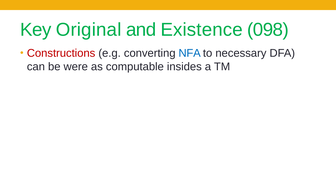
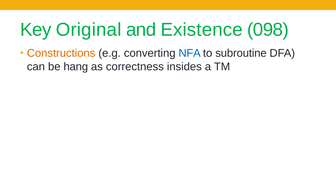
Constructions colour: red -> orange (61, 53)
necessary: necessary -> subroutine (241, 53)
were: were -> hang (76, 67)
computable: computable -> correctness (135, 67)
